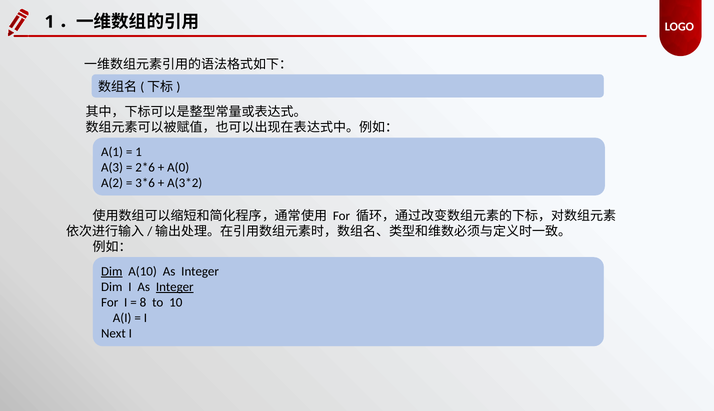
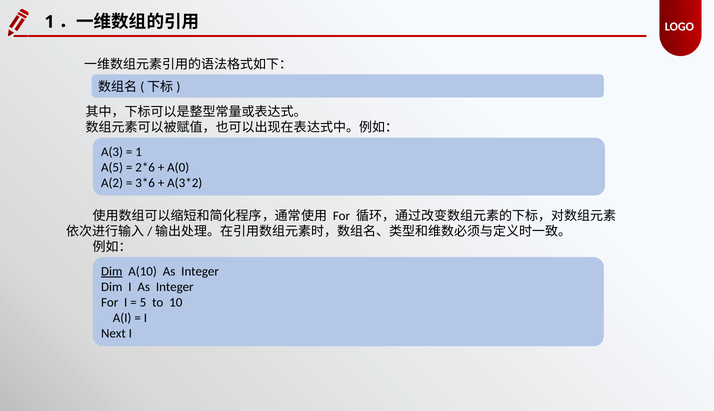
A(1: A(1 -> A(3 (112, 152)
A(3: A(3 -> A(5 (112, 167)
Integer underline: present -> none (175, 287)
8: 8 -> 5 (143, 303)
